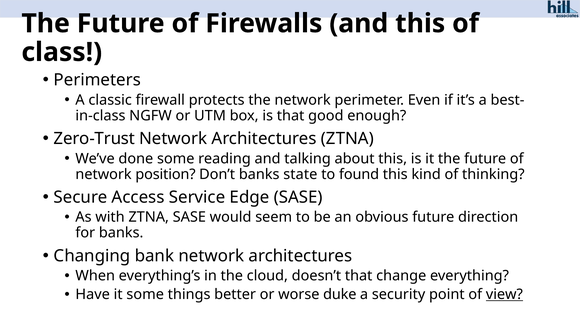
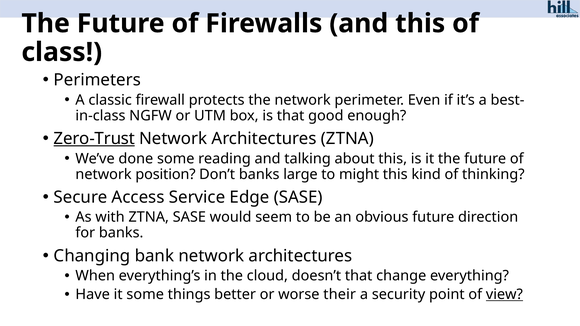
Zero-Trust underline: none -> present (94, 139)
state: state -> large (300, 174)
found: found -> might (359, 174)
duke: duke -> their (340, 295)
